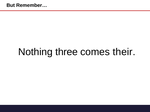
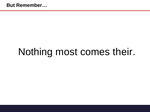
three: three -> most (66, 52)
